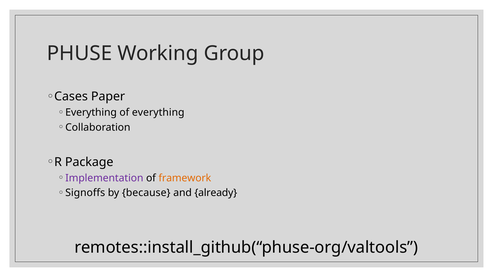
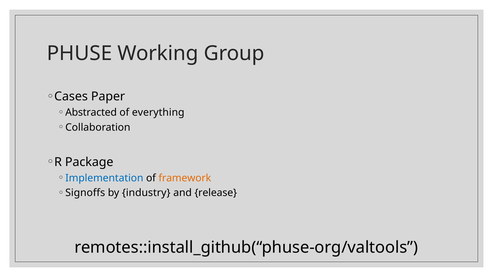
Everything: Everything -> Abstracted (91, 113)
Implementation colour: purple -> blue (104, 178)
because: because -> industry (146, 193)
already: already -> release (216, 193)
